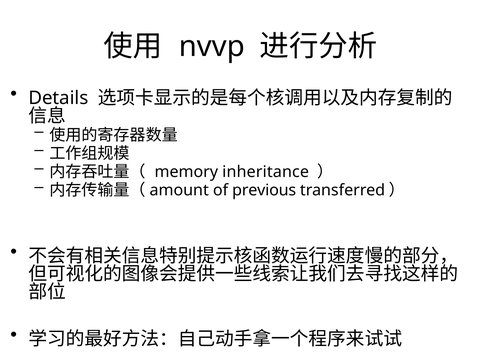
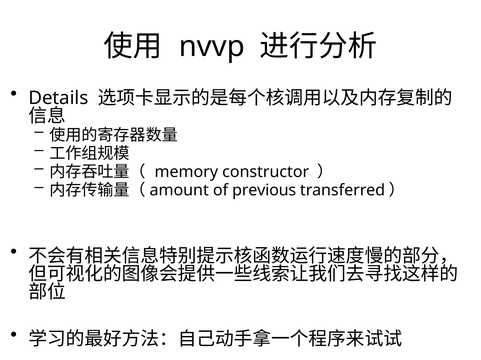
inheritance: inheritance -> constructor (266, 172)
